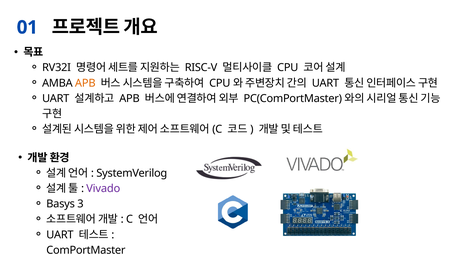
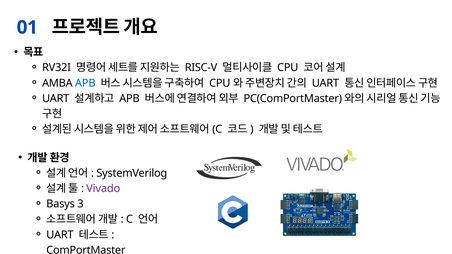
APB colour: orange -> blue (85, 83)
